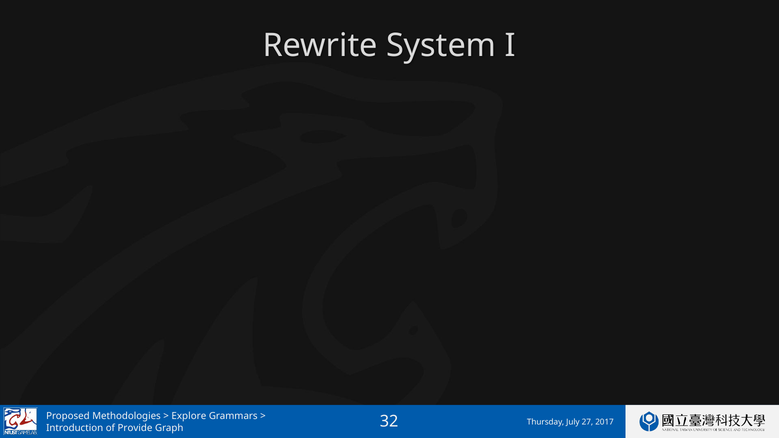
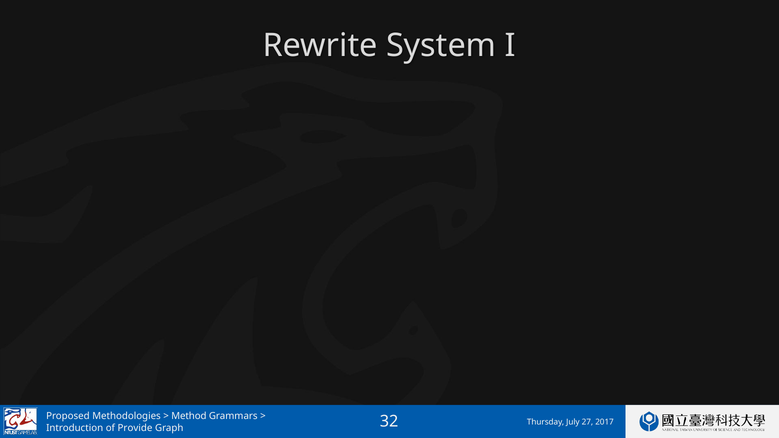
Explore: Explore -> Method (189, 416)
